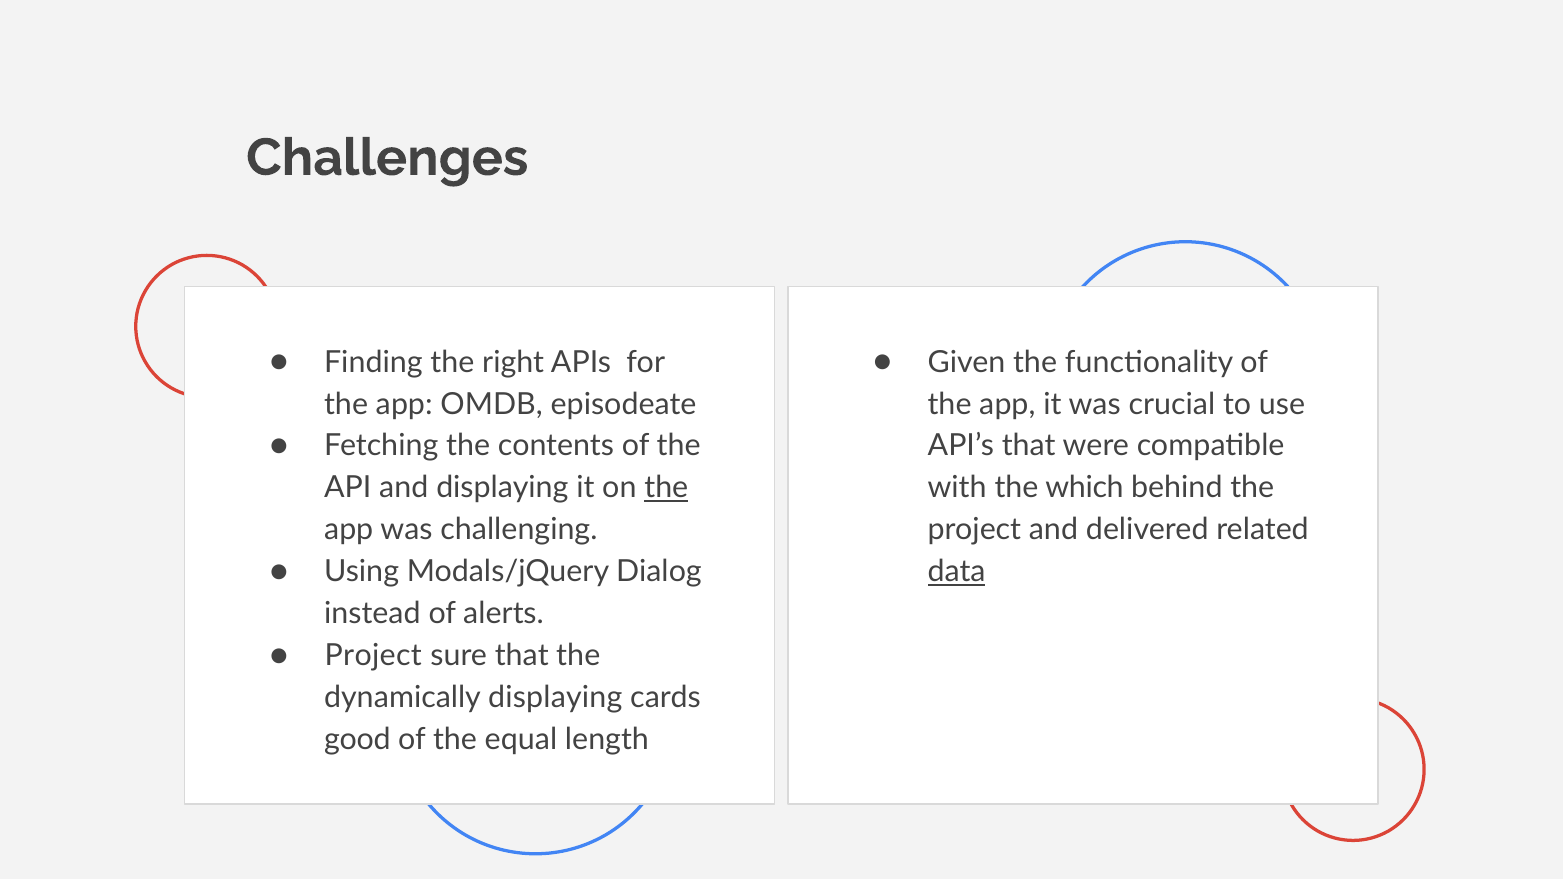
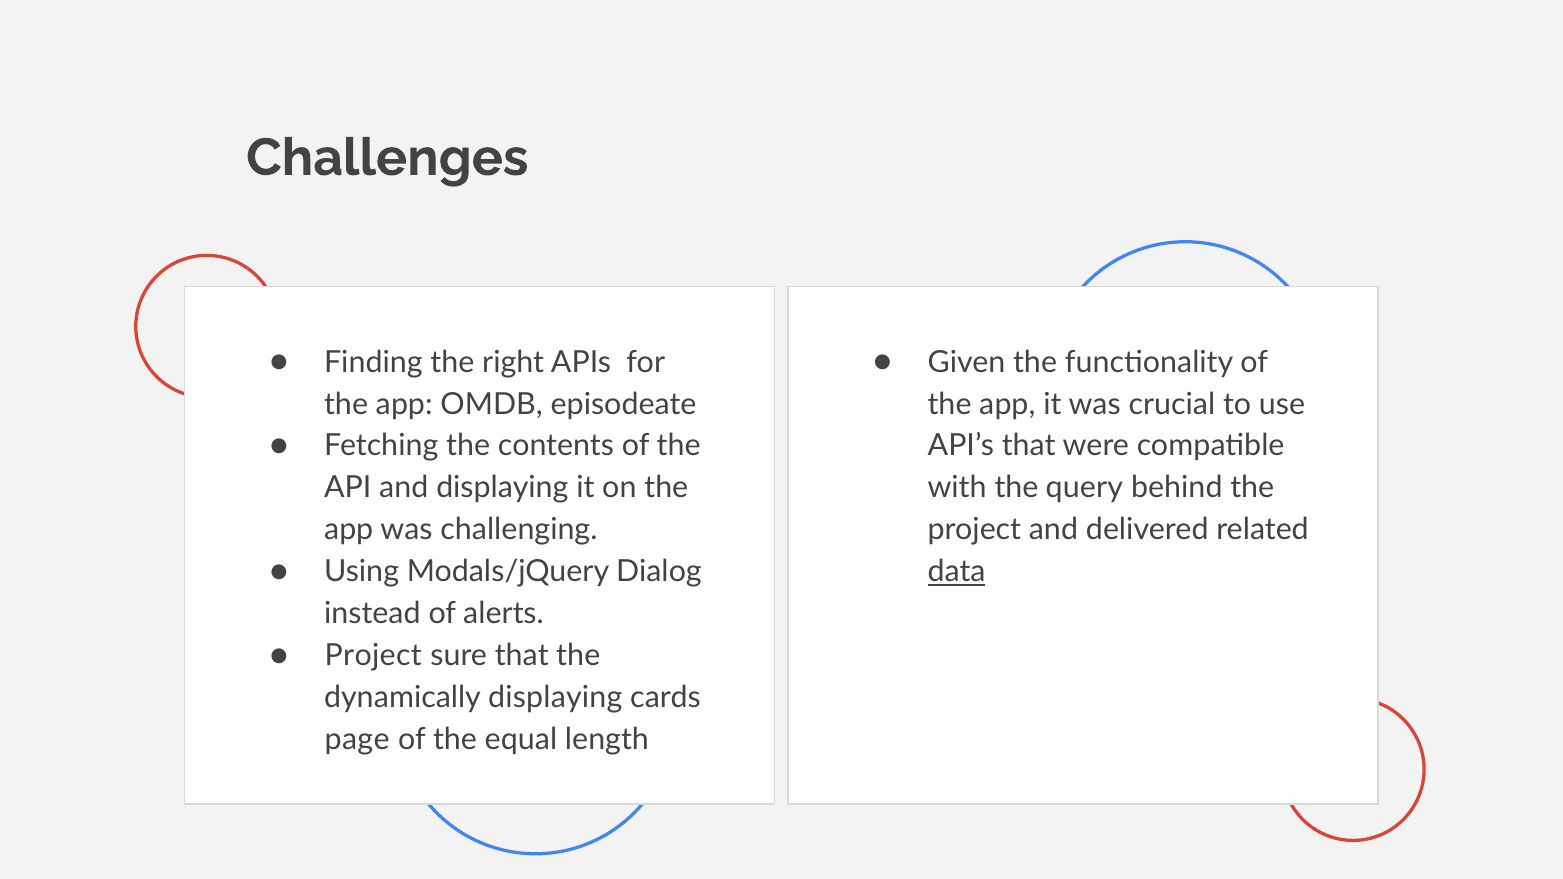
the underline: present -> none (666, 488)
which: which -> query (1084, 488)
good: good -> page (357, 739)
